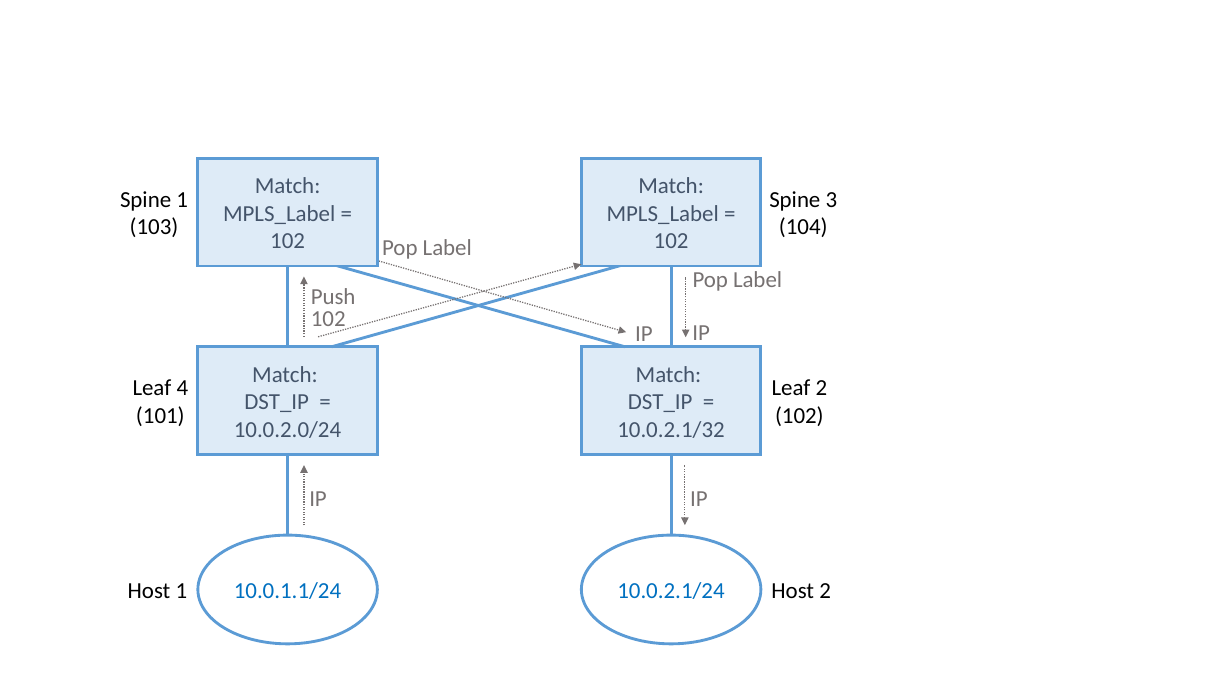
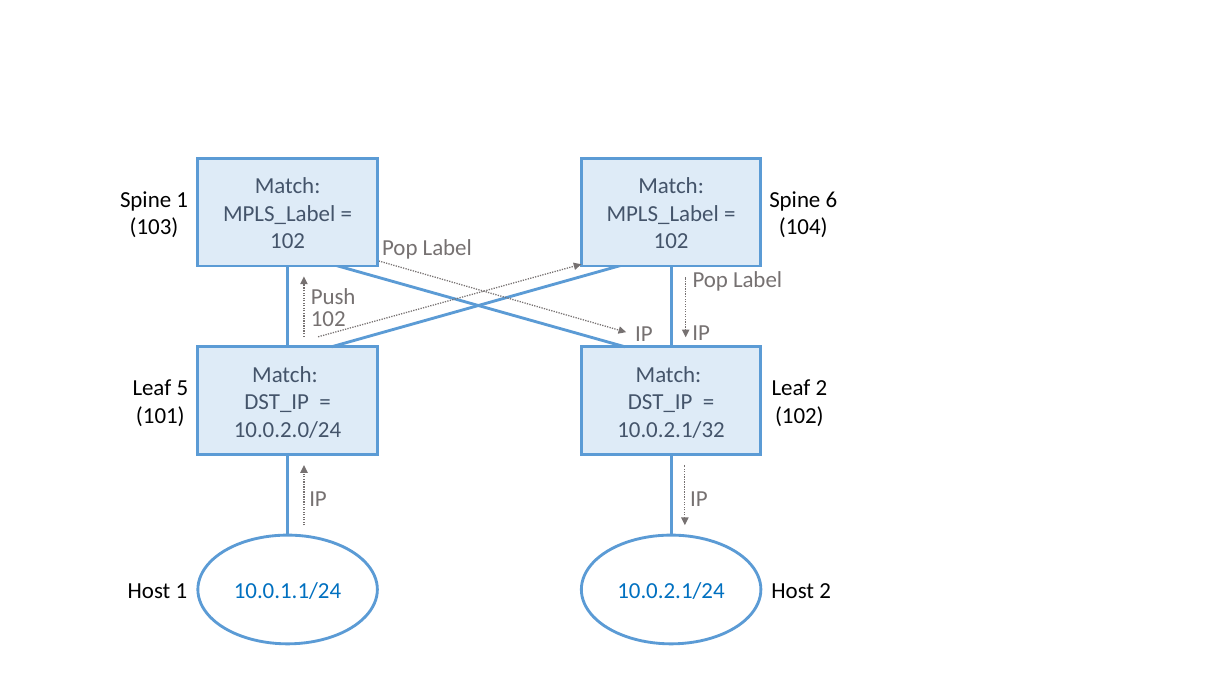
3: 3 -> 6 (831, 200)
4: 4 -> 5 (182, 388)
